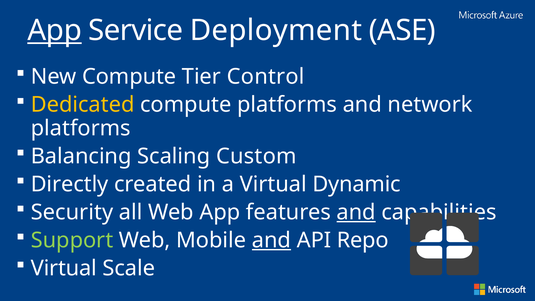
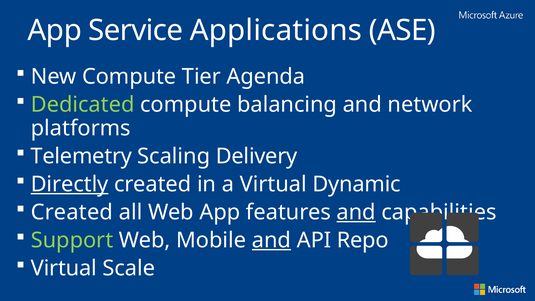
App underline: present -> none (55, 30)
Deployment: Deployment -> Applications (276, 30)
Control: Control -> Agenda (266, 77)
Dedicated colour: yellow -> light green (83, 105)
compute platforms: platforms -> balancing (287, 105)
Balancing: Balancing -> Telemetry (81, 156)
Custom: Custom -> Delivery (257, 156)
Directly underline: none -> present (70, 184)
Security: Security -> Created (72, 212)
